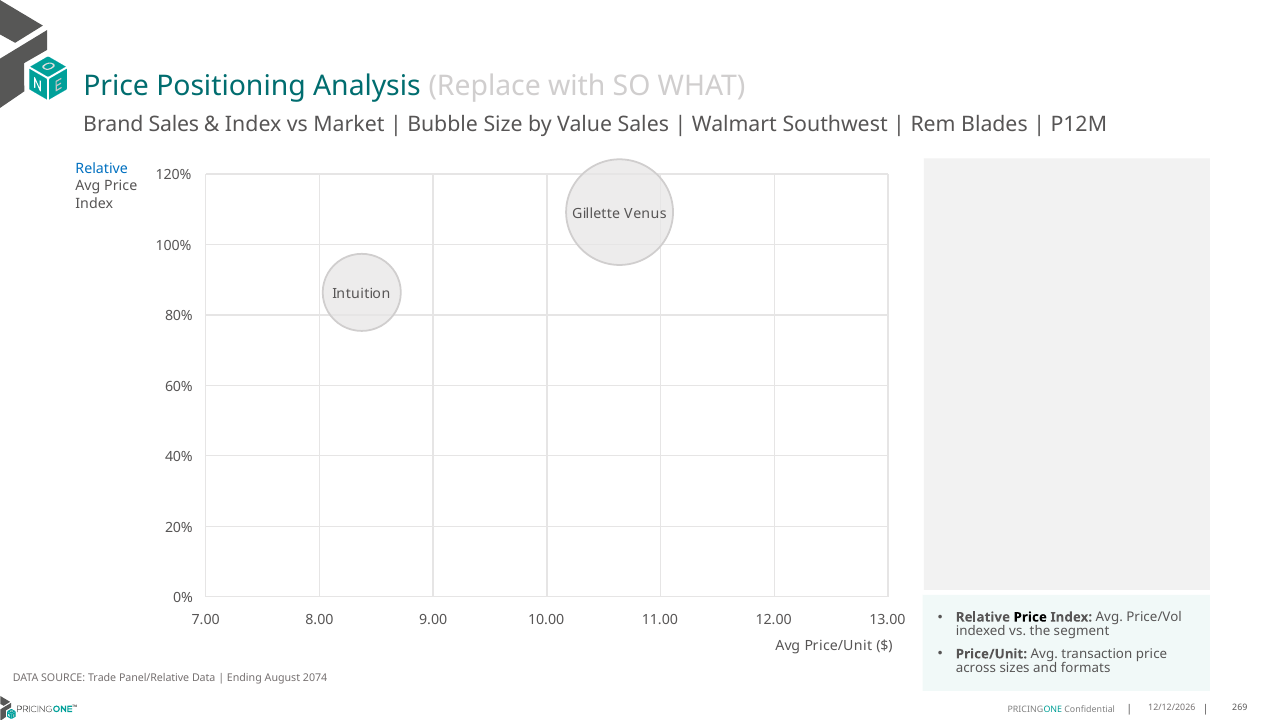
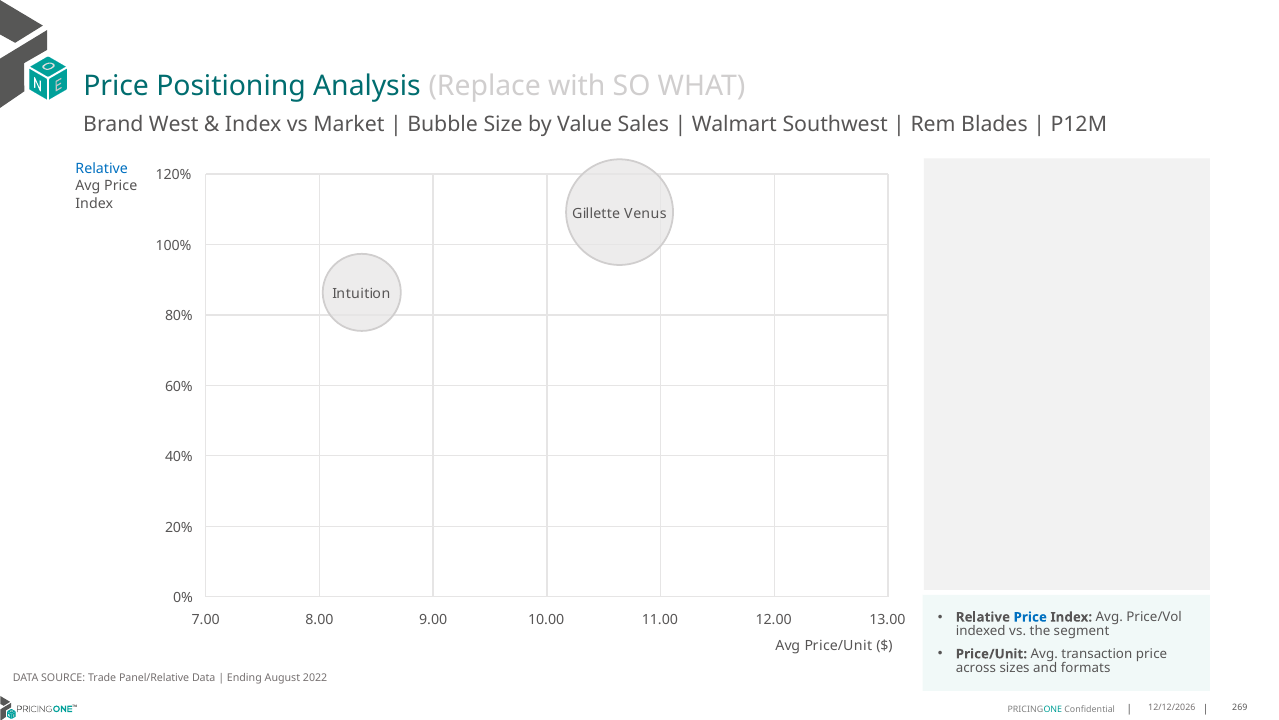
Brand Sales: Sales -> West (174, 125)
Price colour: black -> blue (1030, 617)
2074: 2074 -> 2022 (315, 678)
